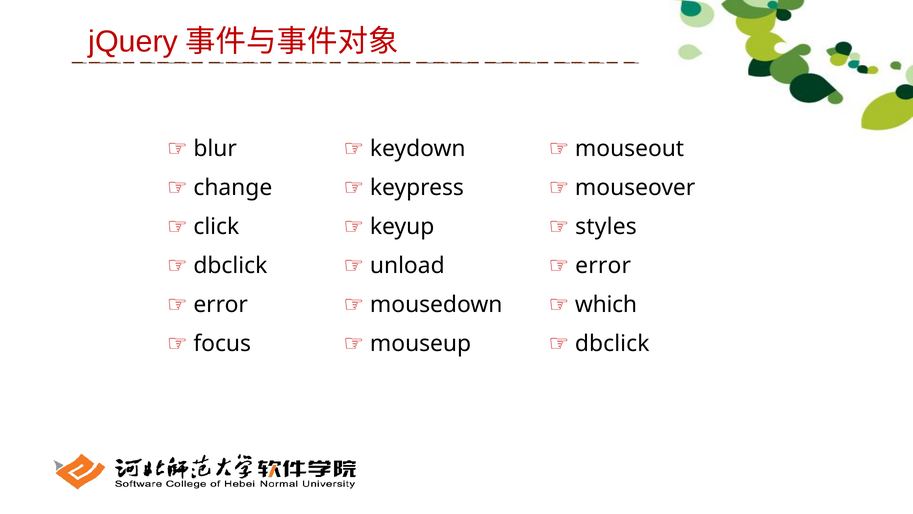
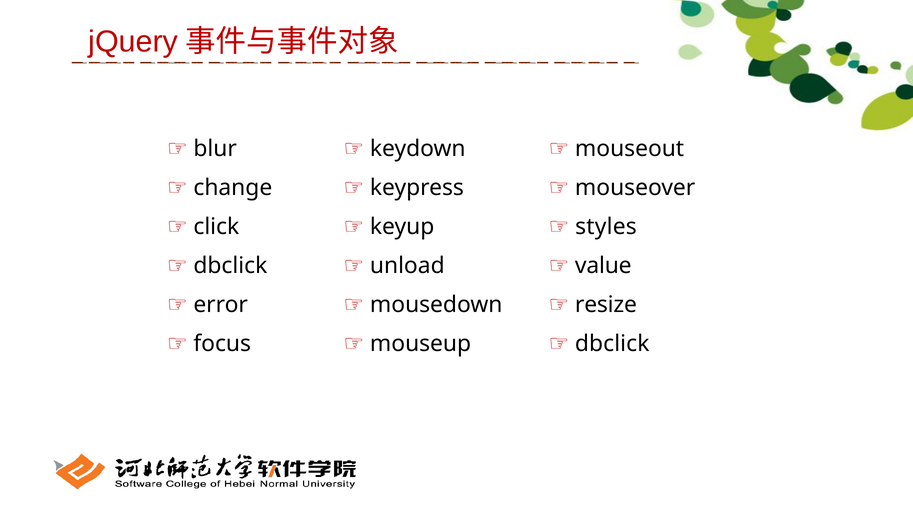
error: error -> value (603, 266)
which: which -> resize (606, 305)
